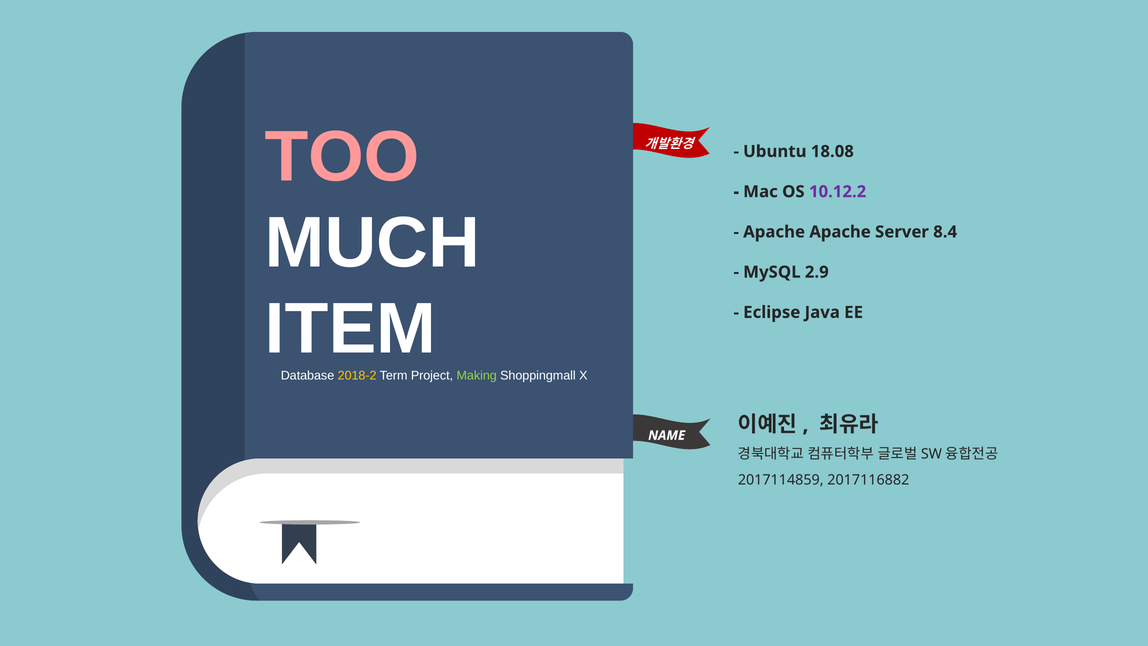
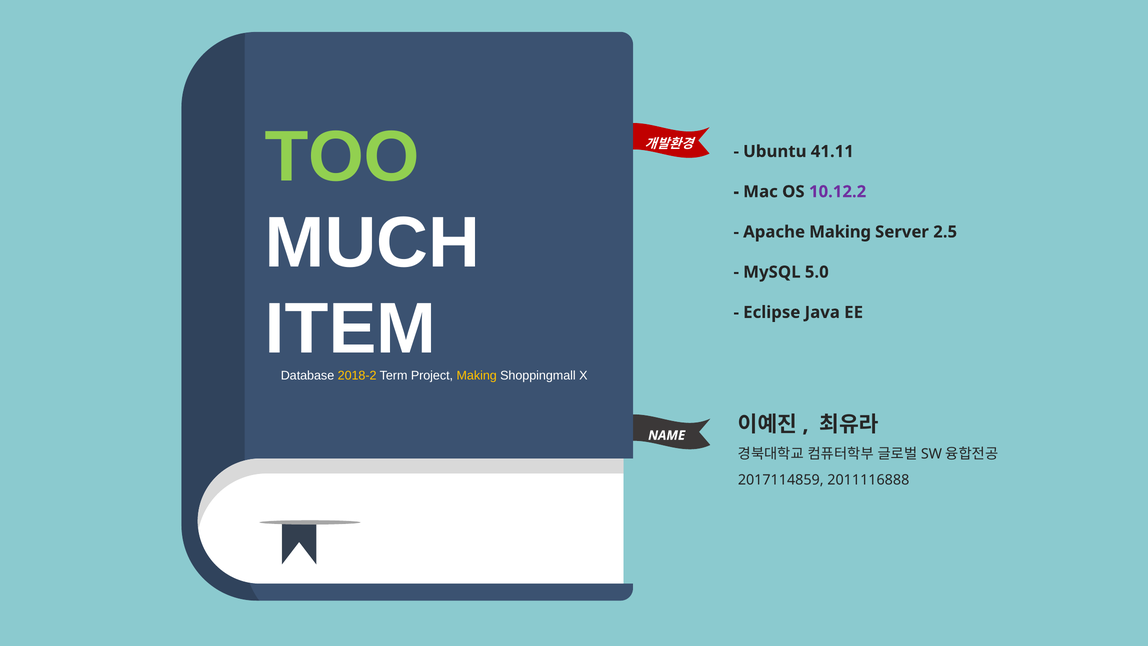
TOO colour: pink -> light green (342, 157)
18.08: 18.08 -> 41.11 (832, 151)
Apache Apache: Apache -> Making (840, 232)
8.4: 8.4 -> 2.5 (945, 232)
2.9: 2.9 -> 5.0 (817, 272)
Making colour: light green -> yellow (477, 376)
2017116882: 2017116882 -> 2011116888 (868, 480)
